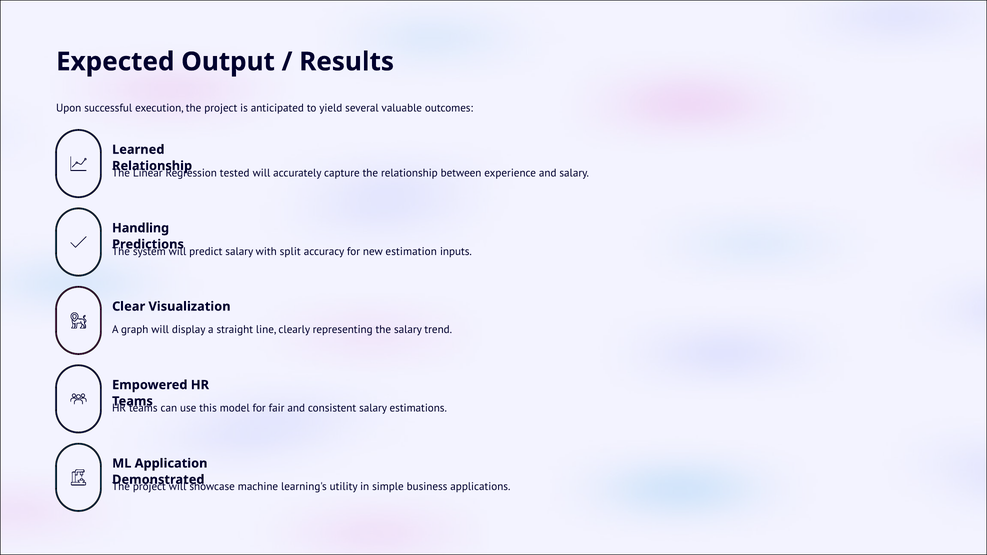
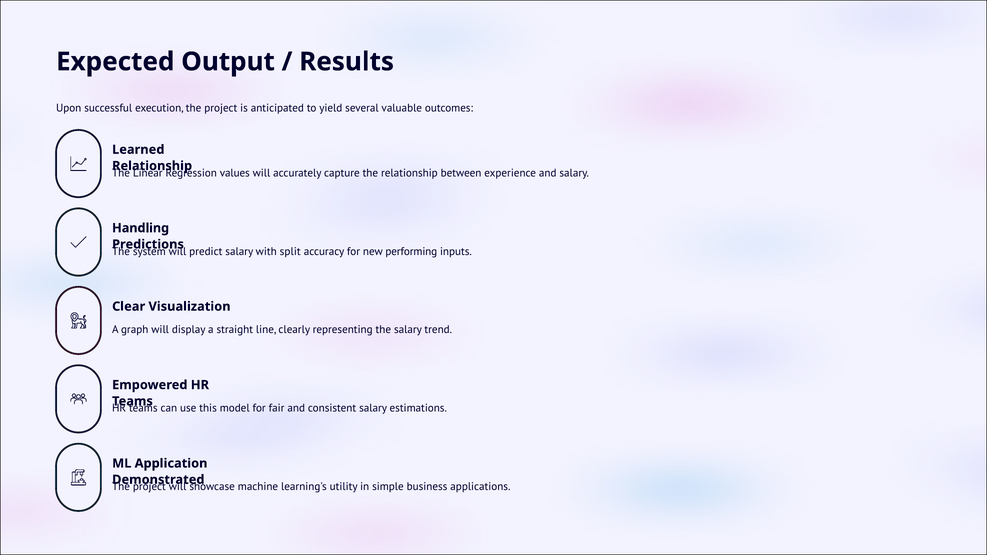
tested: tested -> values (235, 173)
estimation: estimation -> performing (411, 251)
